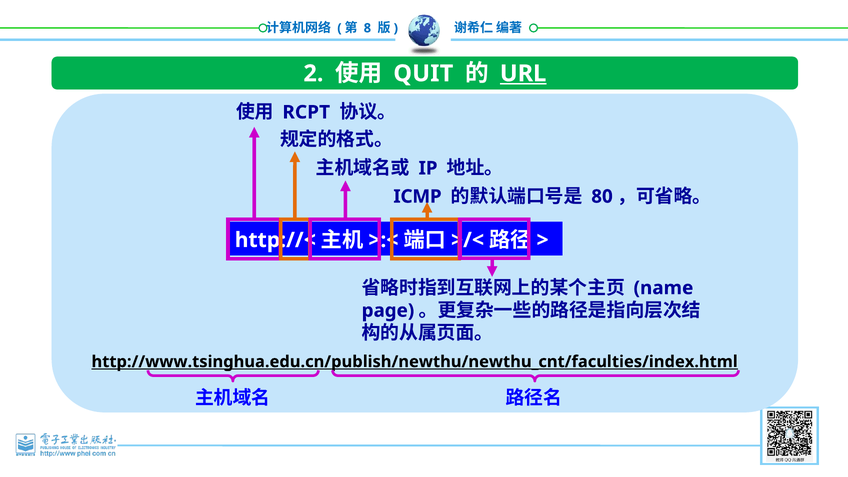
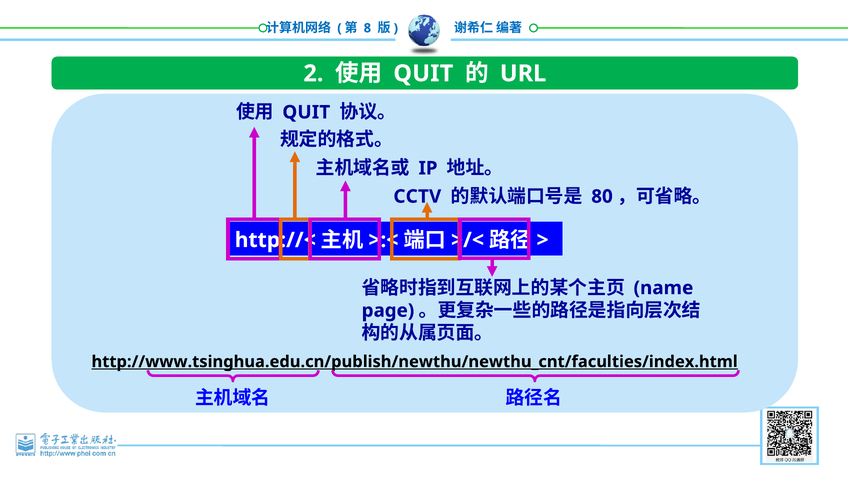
URL underline: present -> none (523, 73)
RCPT: RCPT -> QUIT (306, 112)
ICMP: ICMP -> CCTV (417, 197)
